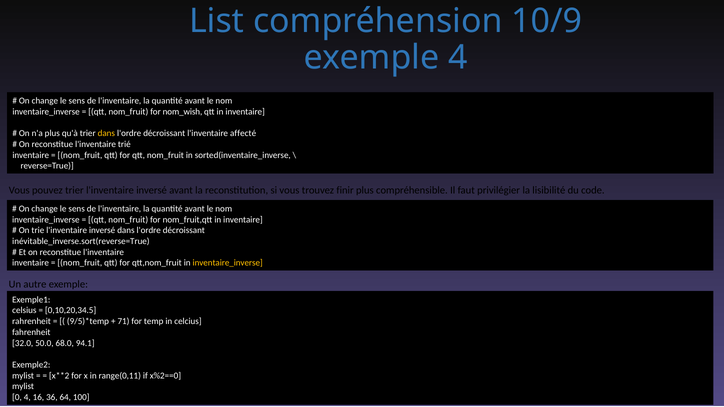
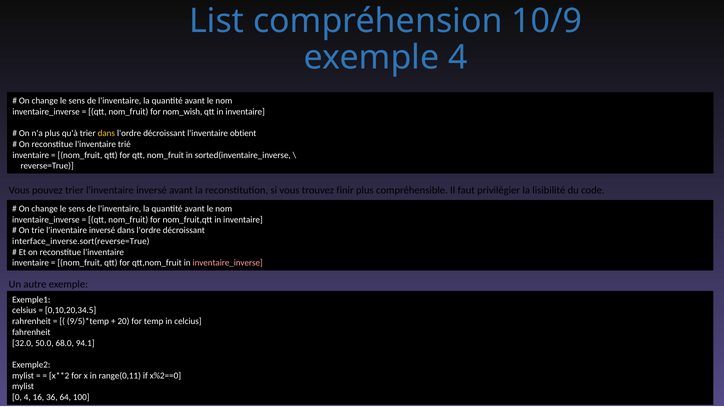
affecté: affecté -> obtient (243, 133)
inévitable_inverse.sort(reverse=True: inévitable_inverse.sort(reverse=True -> interface_inverse.sort(reverse=True (81, 241)
inventaire_inverse colour: yellow -> pink (228, 263)
71: 71 -> 20 (123, 322)
